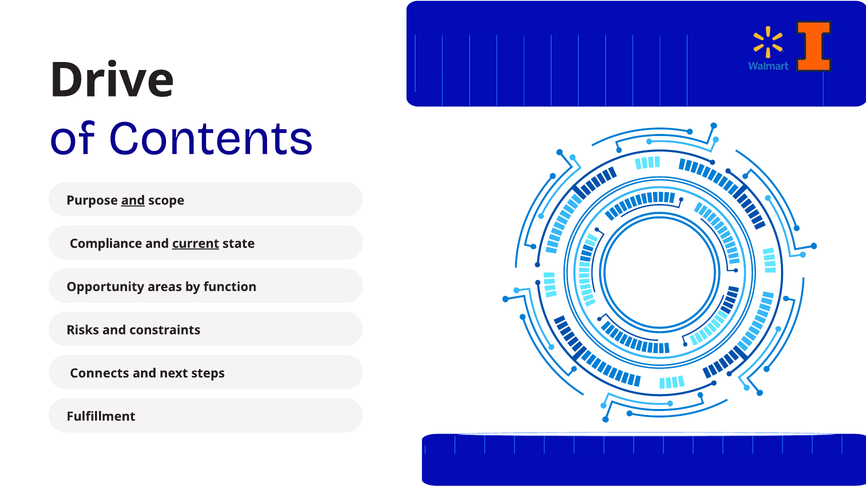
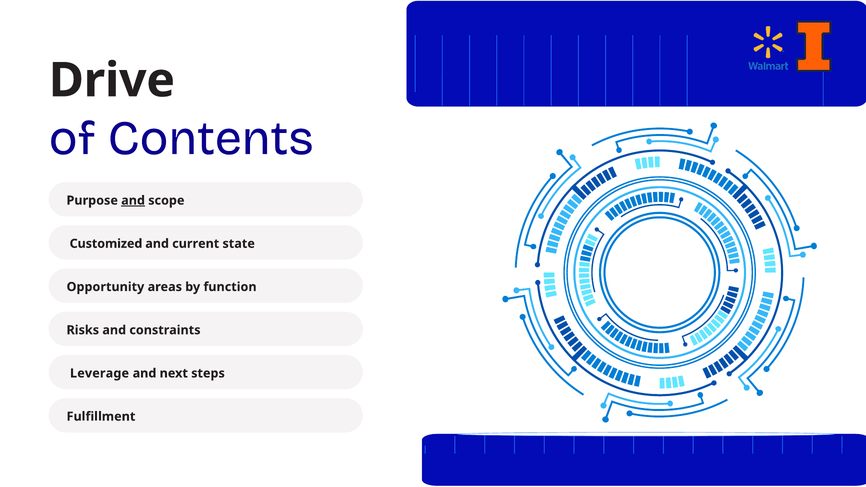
Compliance: Compliance -> Customized (106, 244)
current underline: present -> none (196, 244)
Connects: Connects -> Leverage (100, 373)
